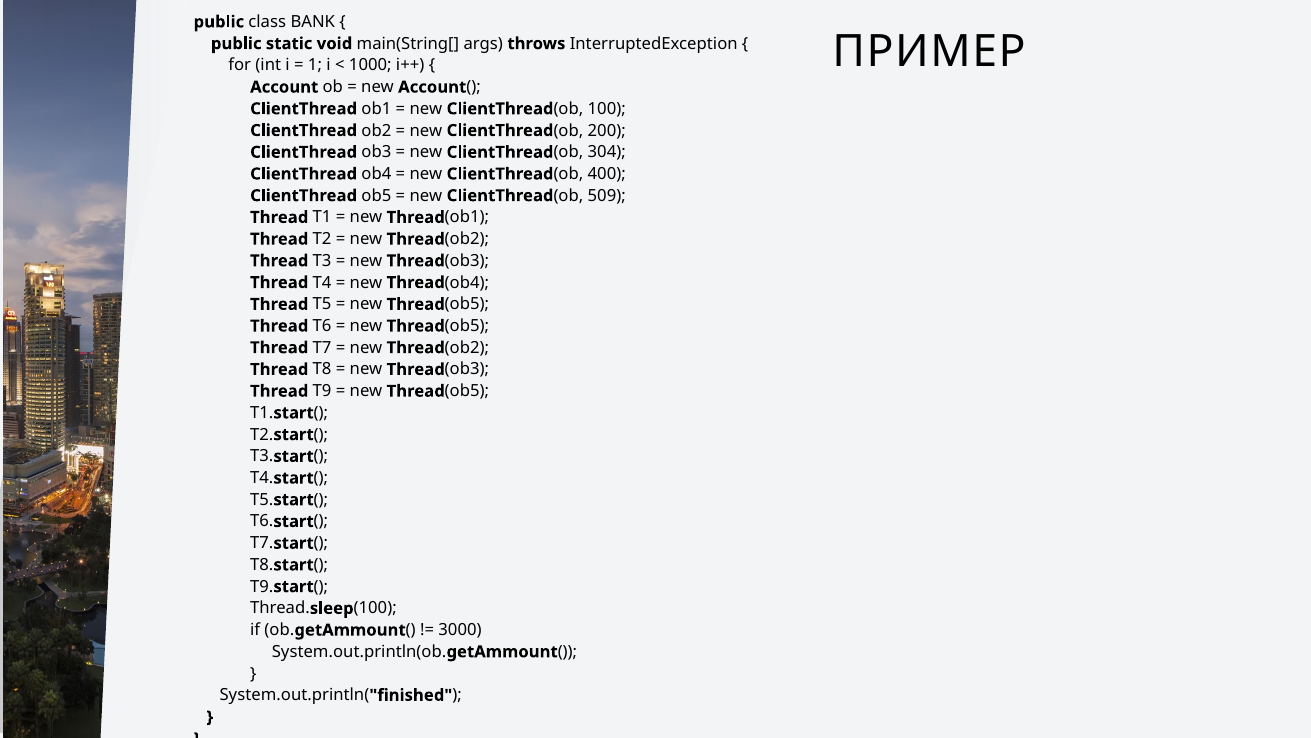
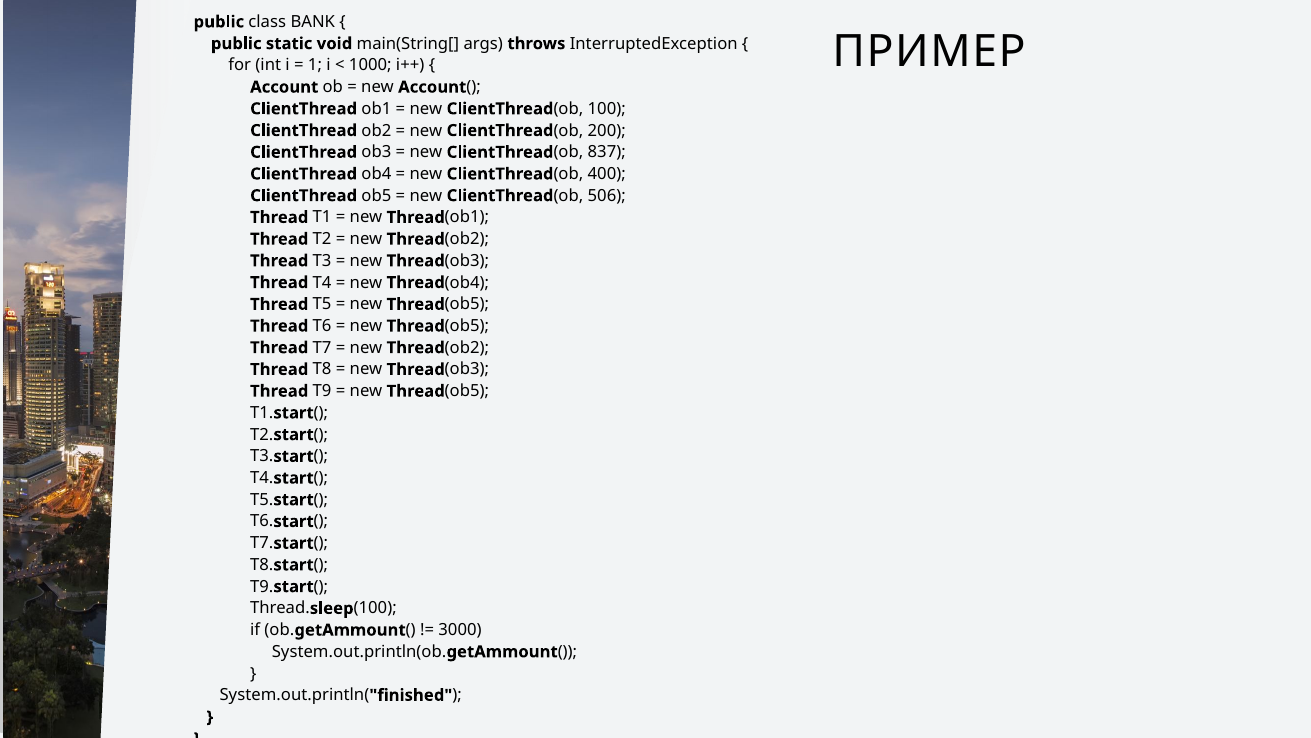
304: 304 -> 837 (607, 152)
509: 509 -> 506 (607, 196)
